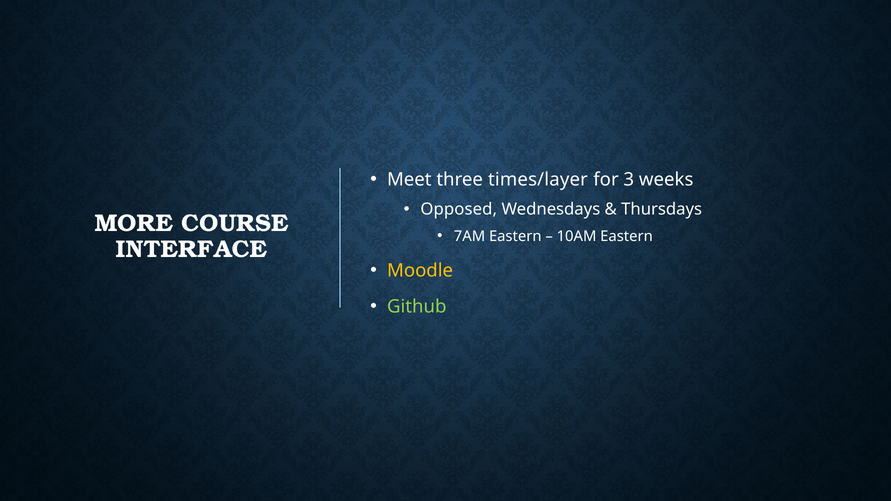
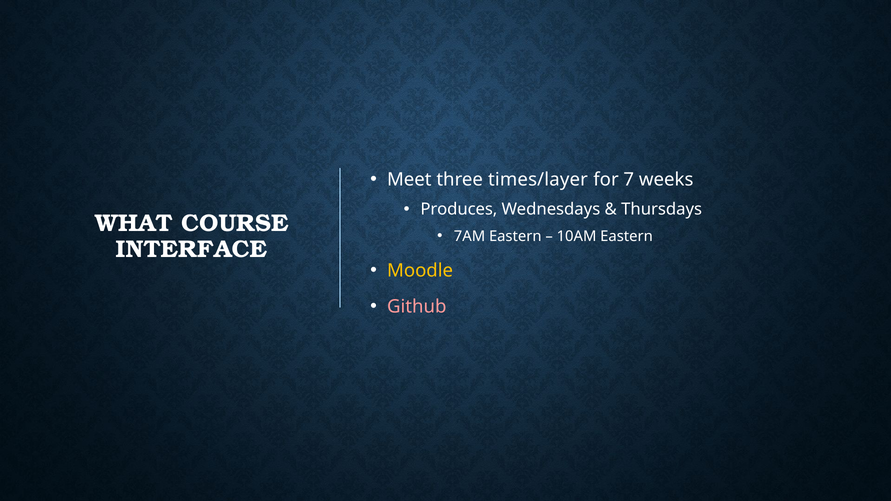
3: 3 -> 7 (629, 180)
Opposed: Opposed -> Produces (459, 210)
MORE: MORE -> WHAT (134, 223)
Github colour: light green -> pink (417, 307)
